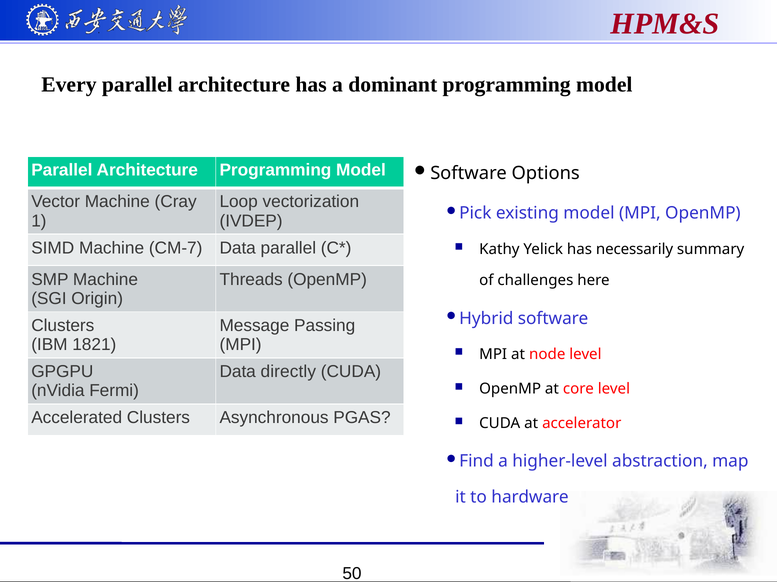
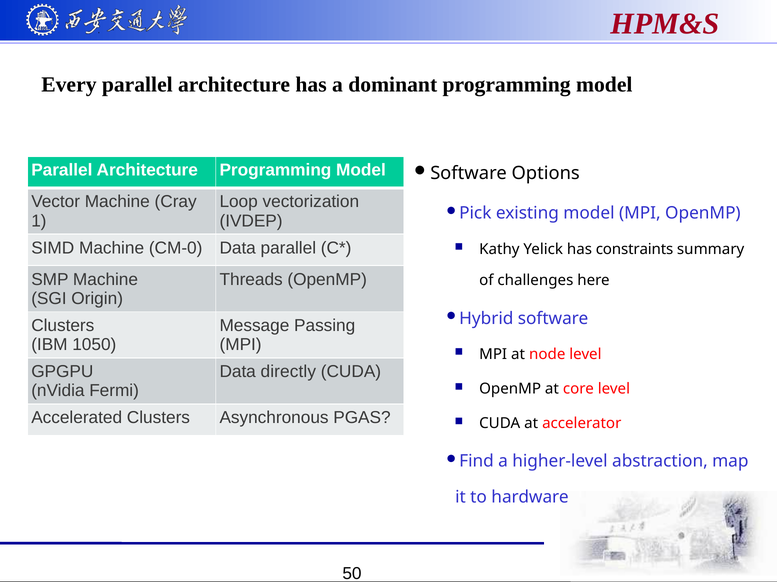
CM-7: CM-7 -> CM-0 (176, 248)
necessarily: necessarily -> constraints (635, 249)
1821: 1821 -> 1050 (94, 345)
